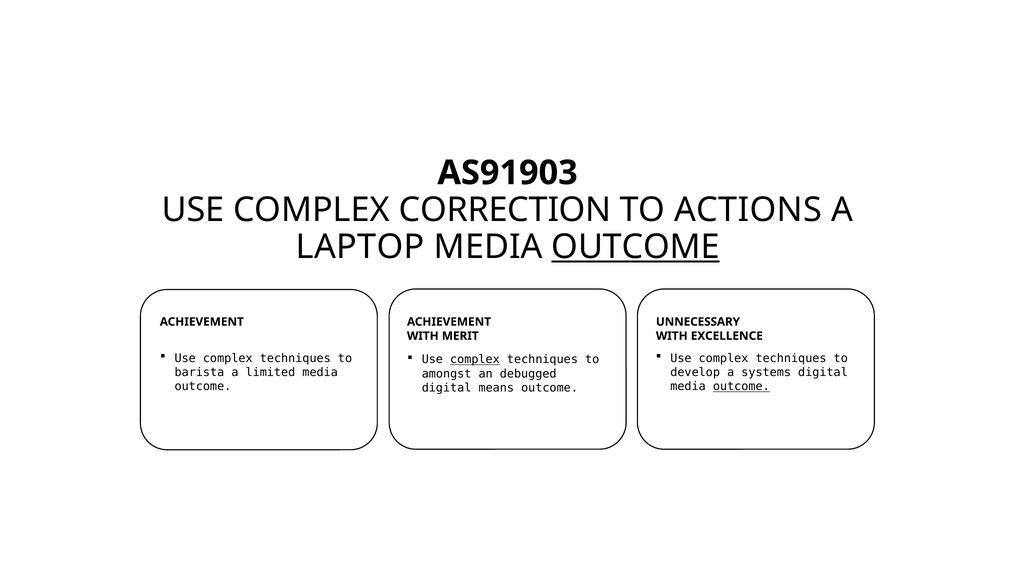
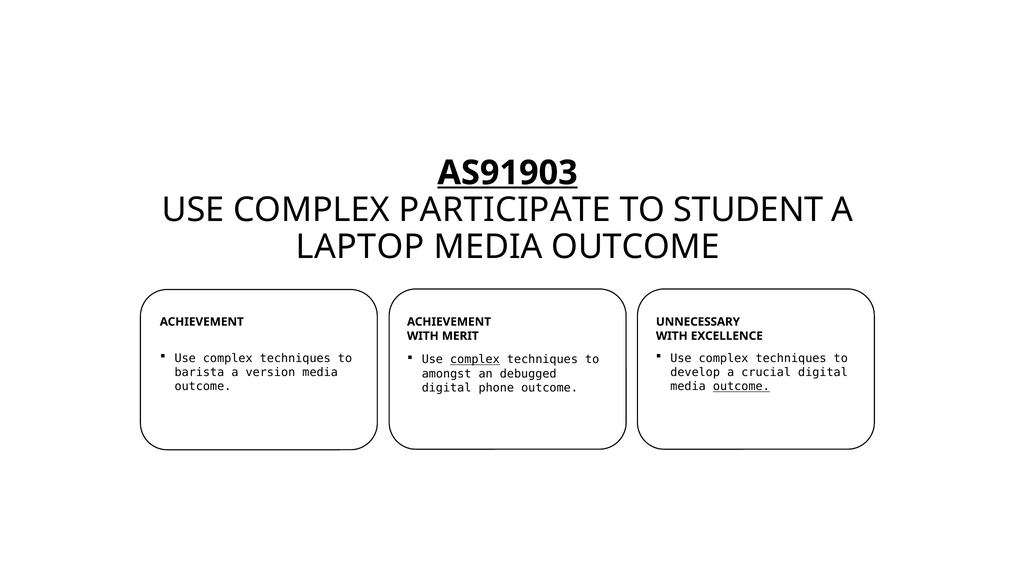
AS91903 underline: none -> present (508, 173)
CORRECTION: CORRECTION -> PARTICIPATE (505, 210)
ACTIONS: ACTIONS -> STUDENT (748, 210)
OUTCOME underline: present -> none (636, 247)
limited: limited -> version (270, 372)
systems: systems -> crucial (766, 372)
means: means -> phone (496, 388)
